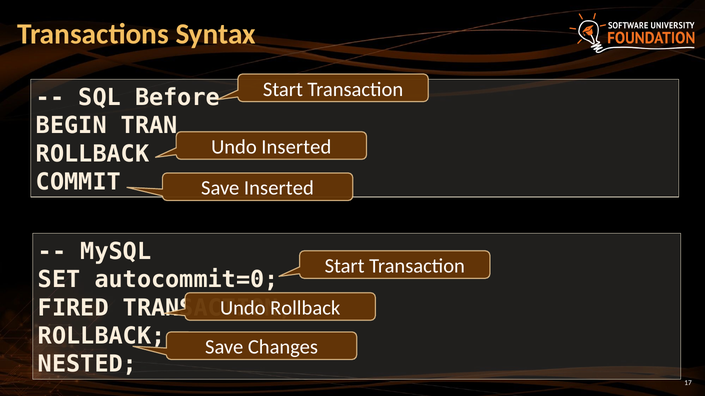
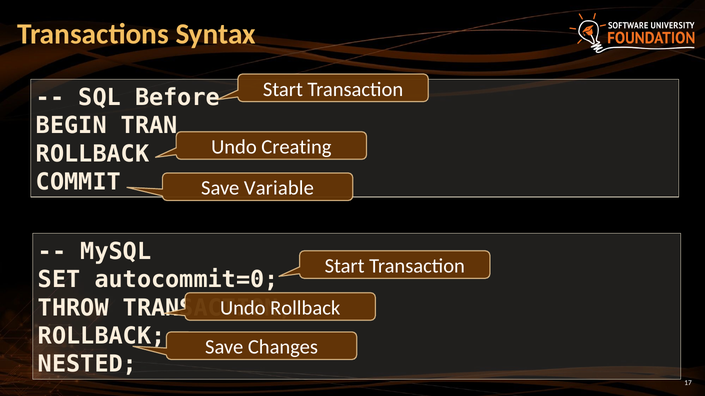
Undo Inserted: Inserted -> Creating (296, 147)
Save Inserted: Inserted -> Variable (279, 188)
FIRED: FIRED -> THROW (73, 308)
